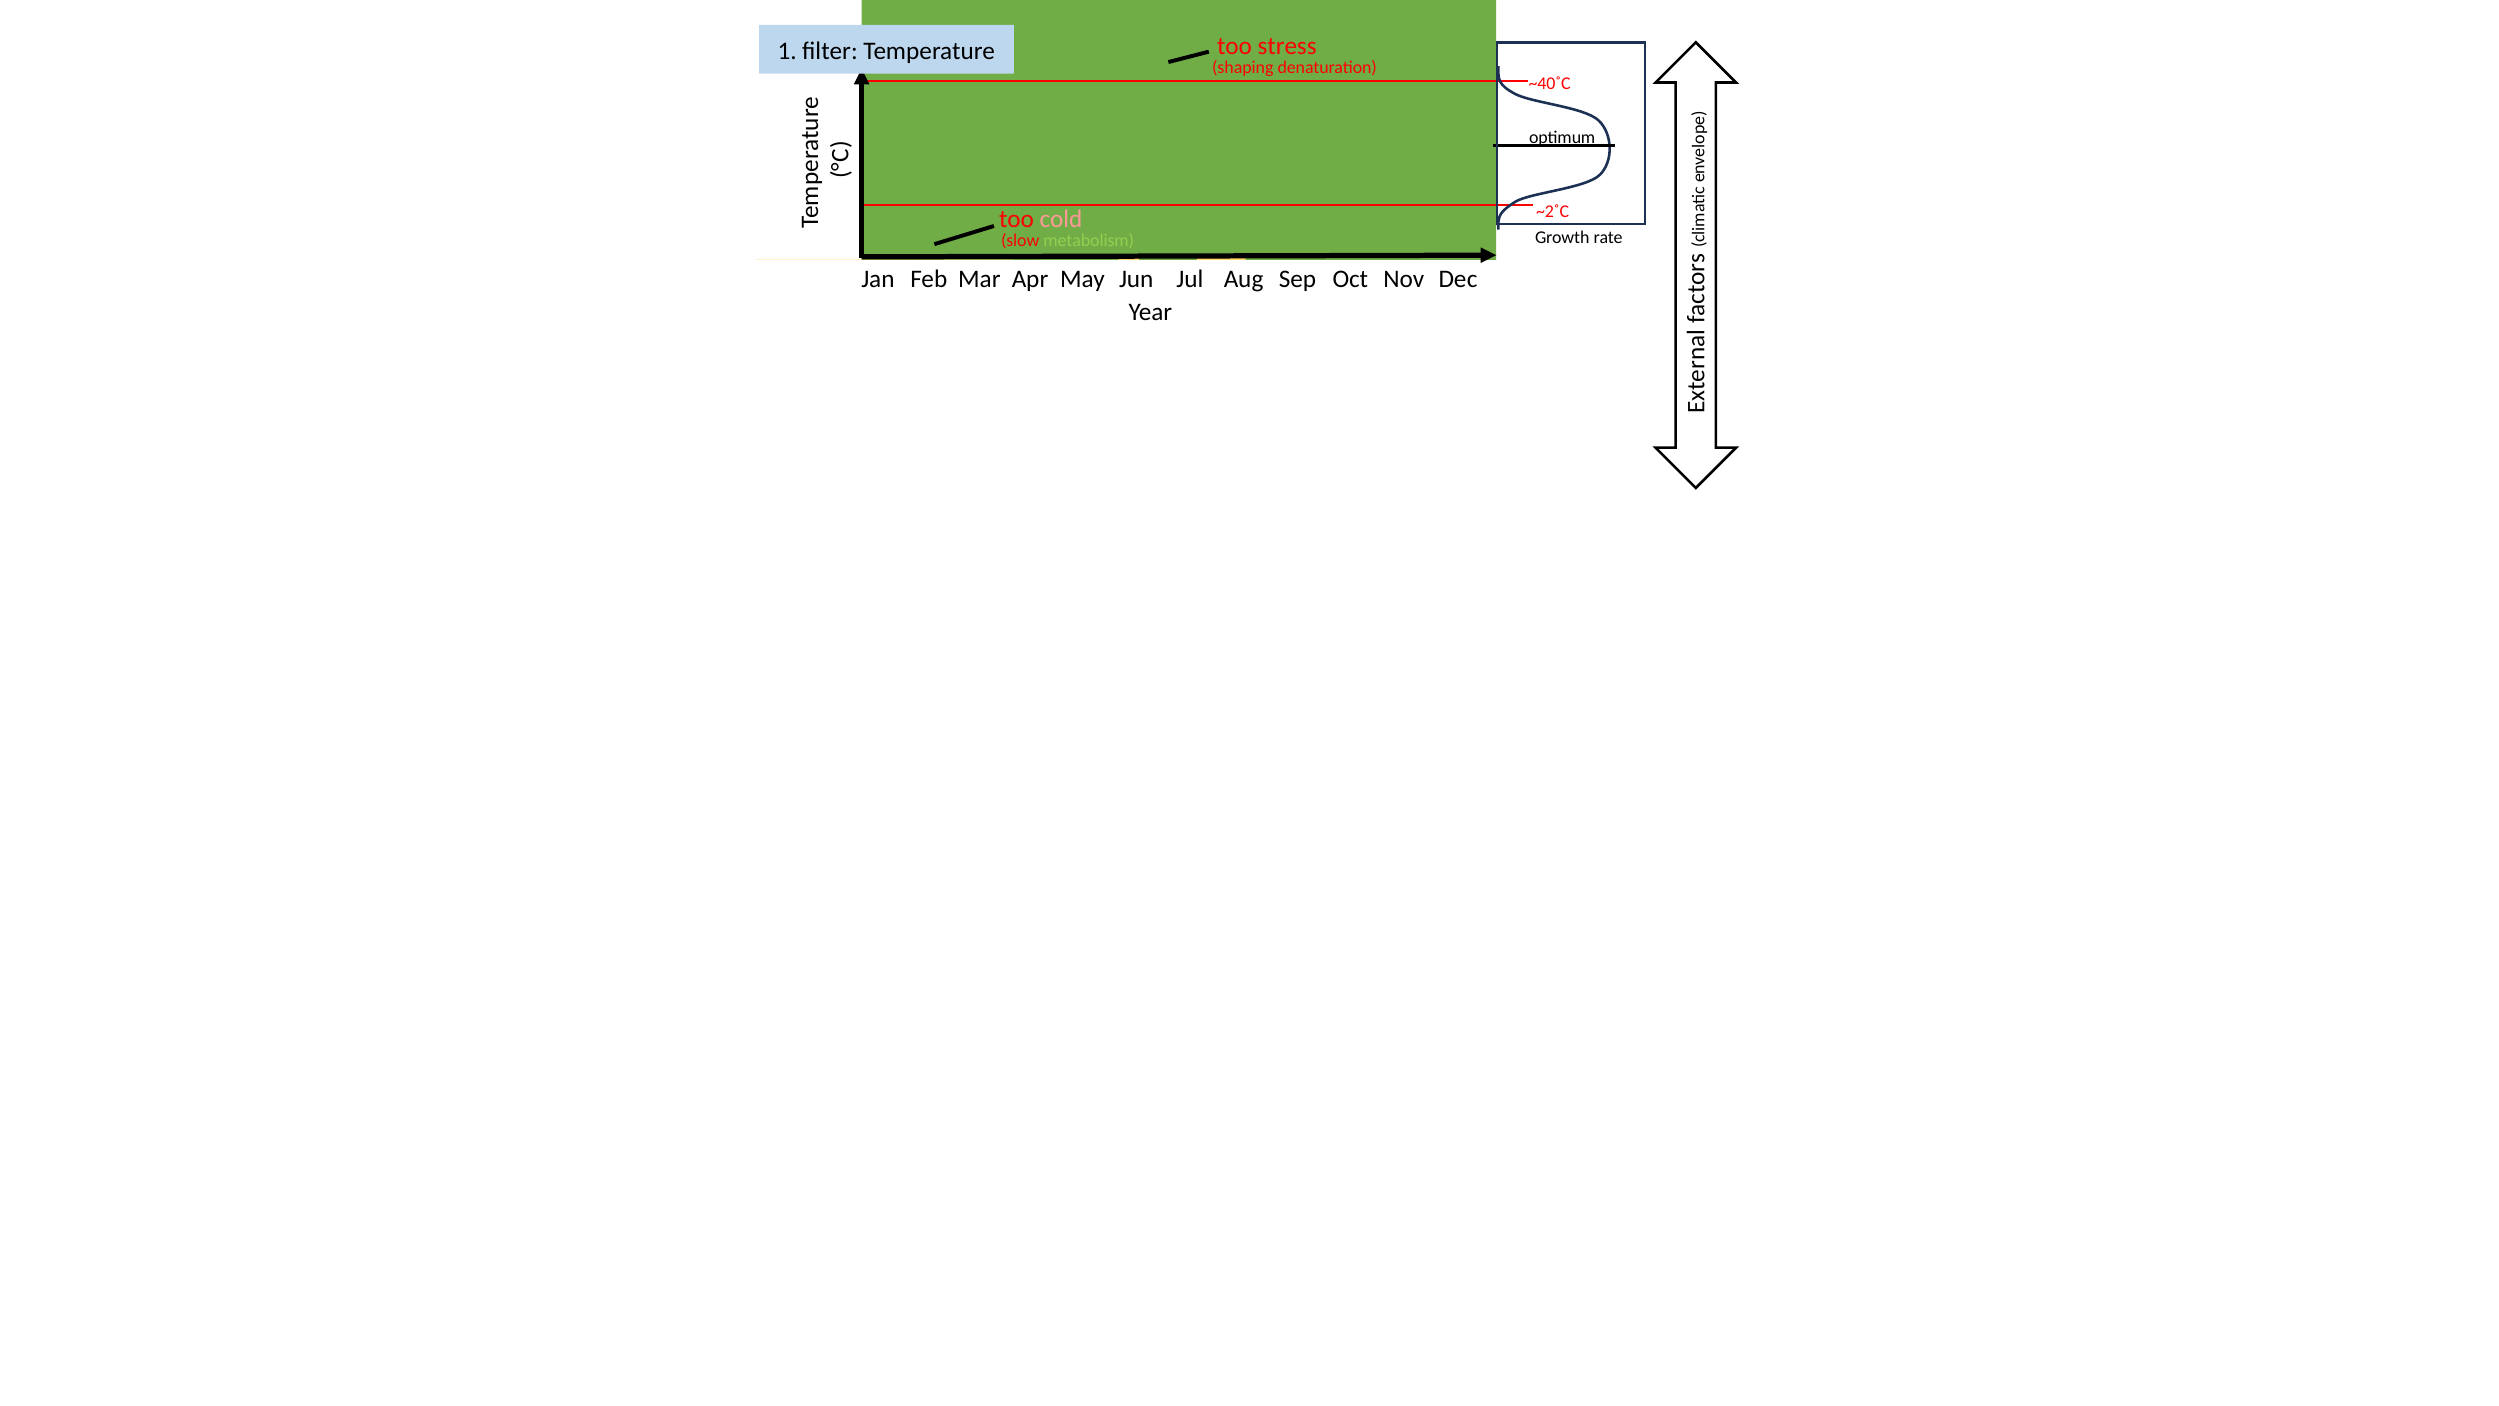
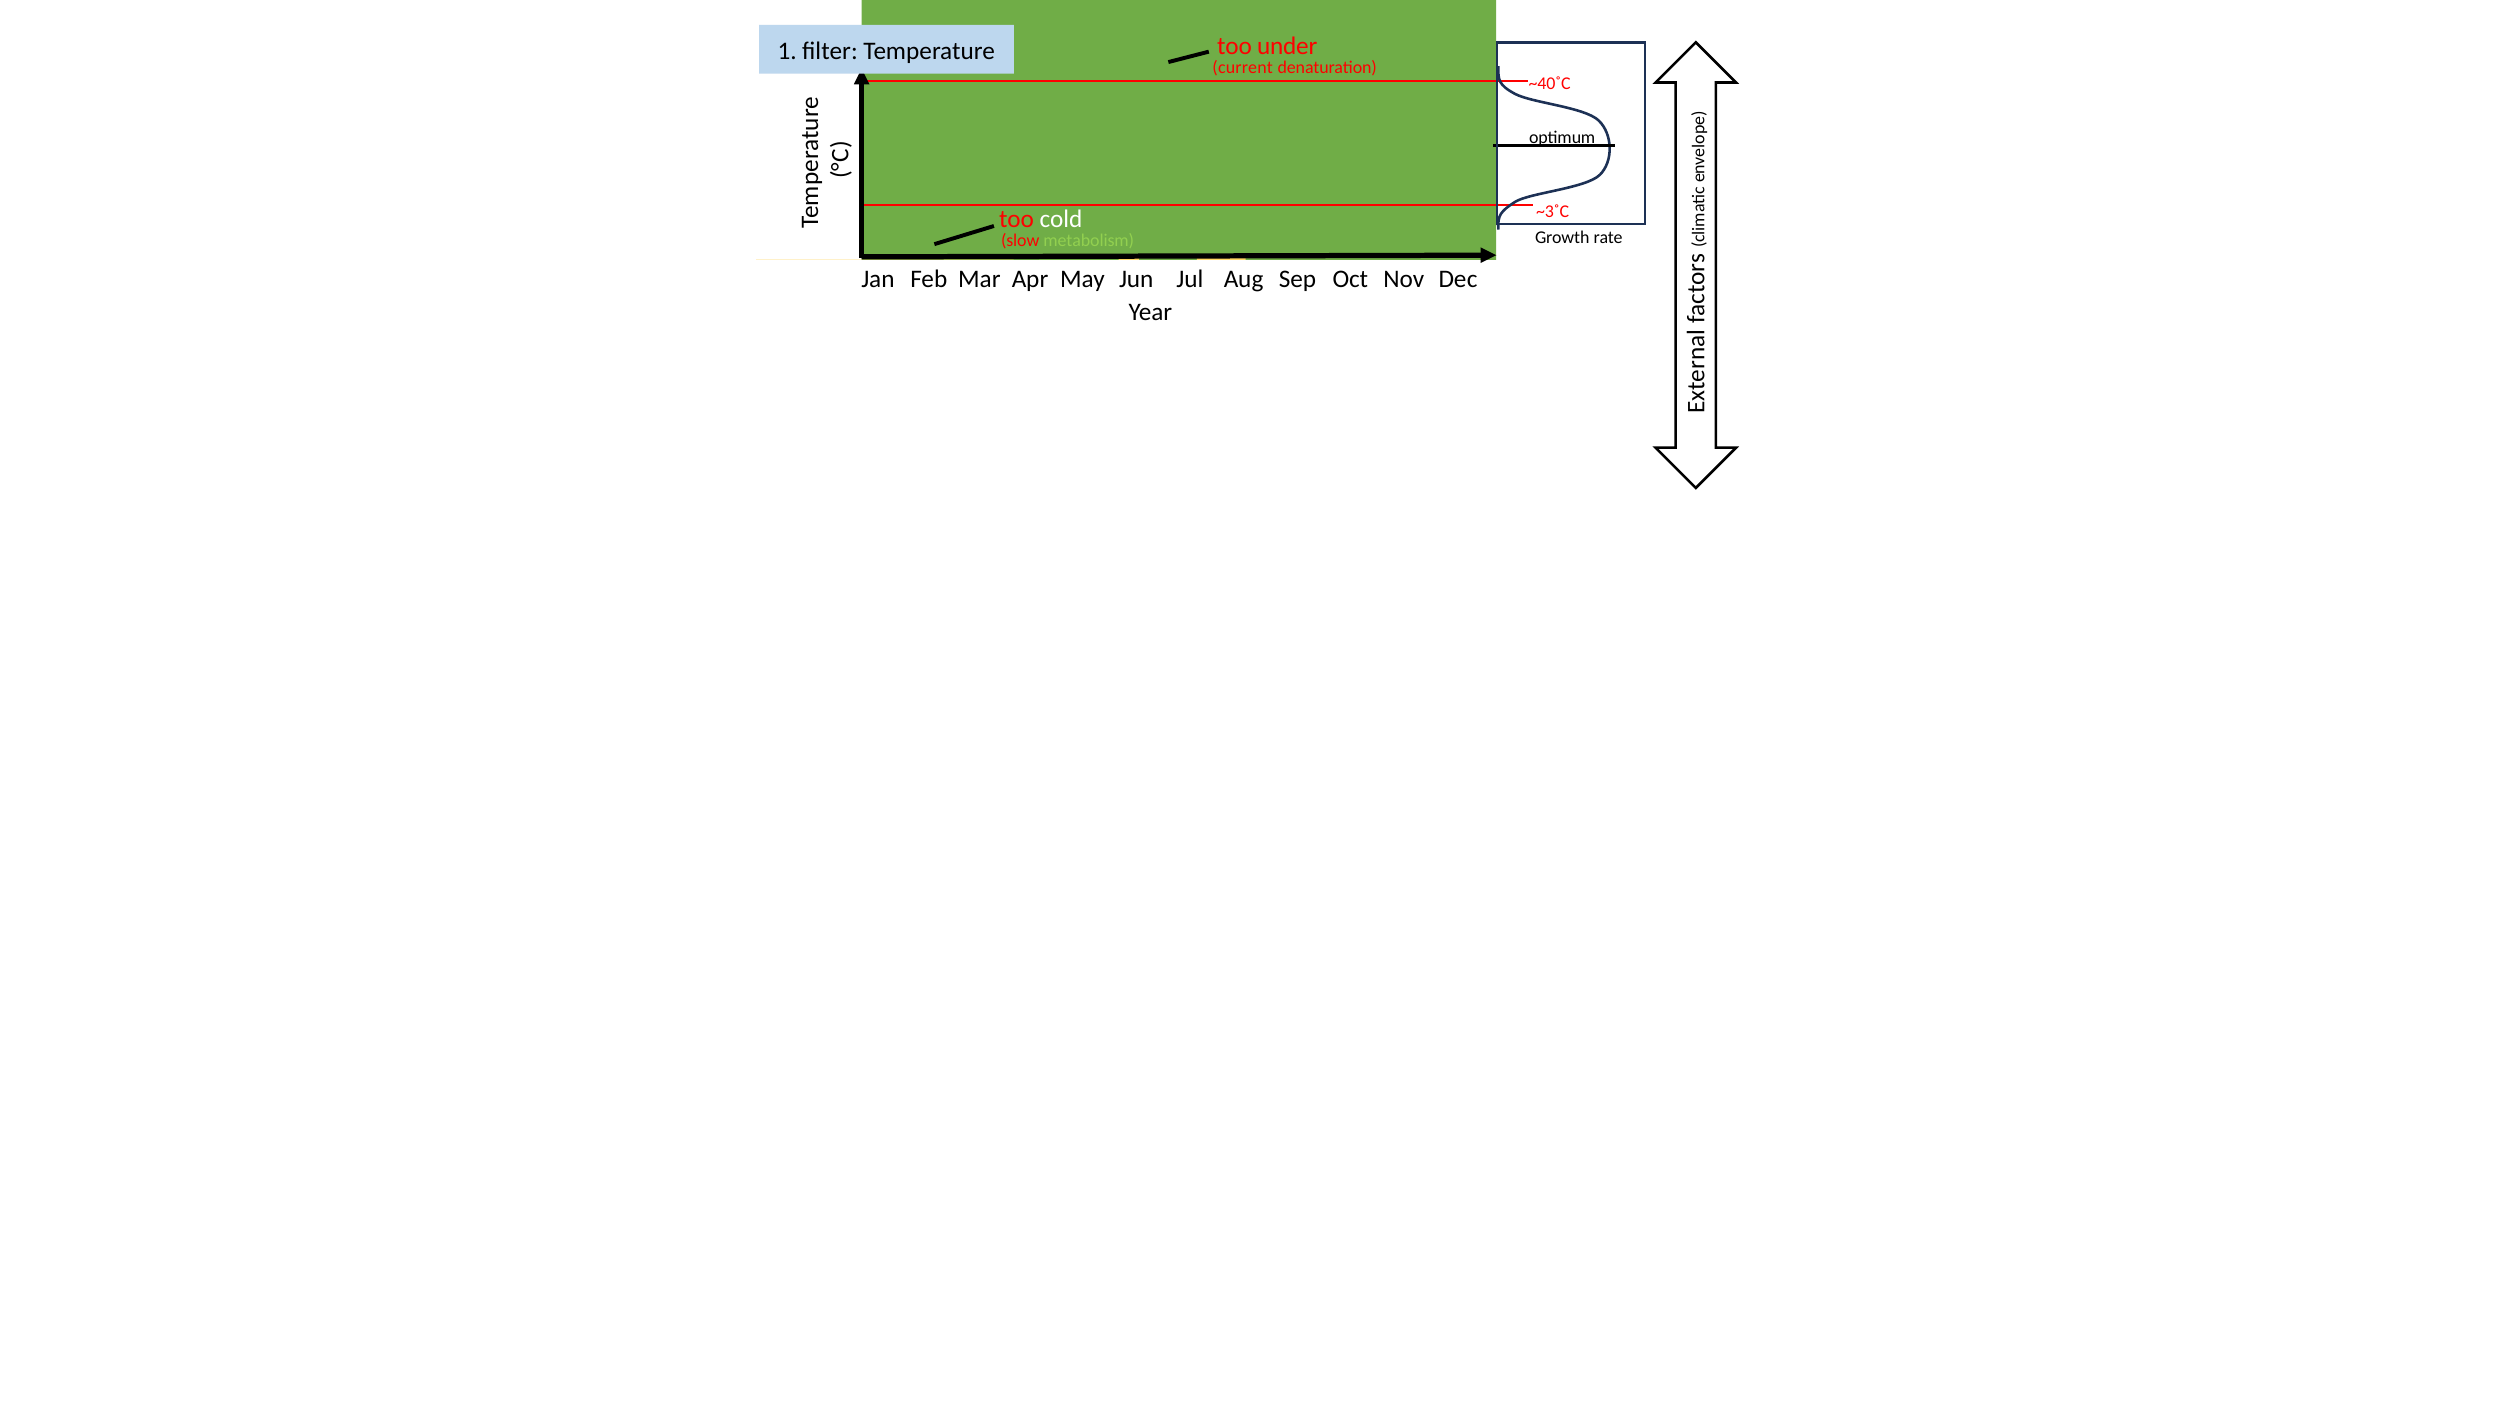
stress: stress -> under (1287, 46)
shaping: shaping -> current (1243, 67)
~2˚C: ~2˚C -> ~3˚C (1553, 212)
cold colour: pink -> white (1061, 219)
